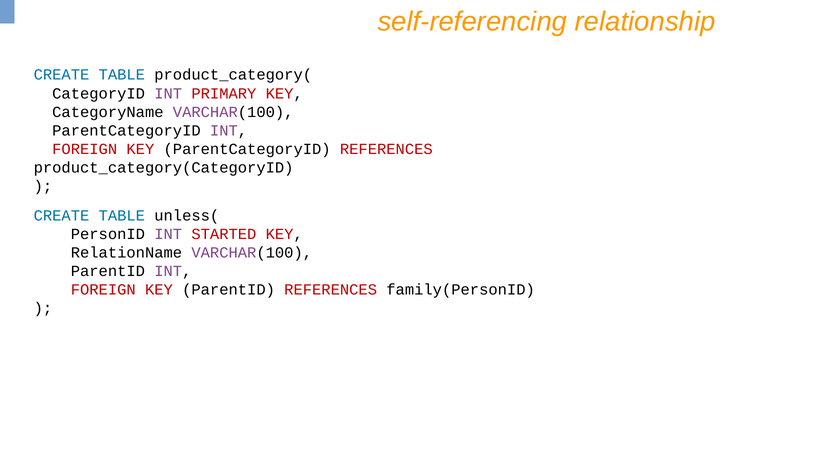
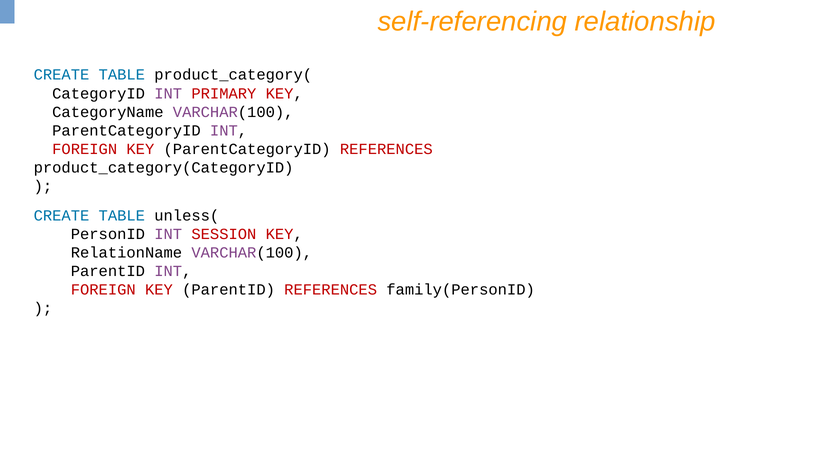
STARTED: STARTED -> SESSION (224, 234)
